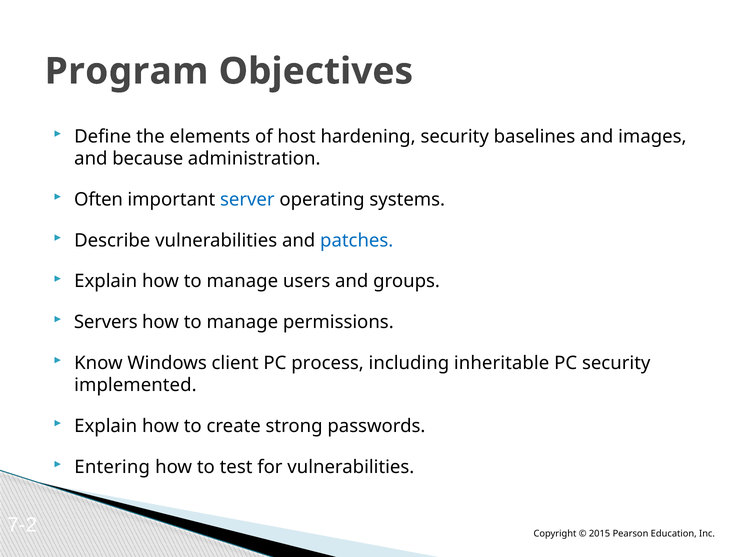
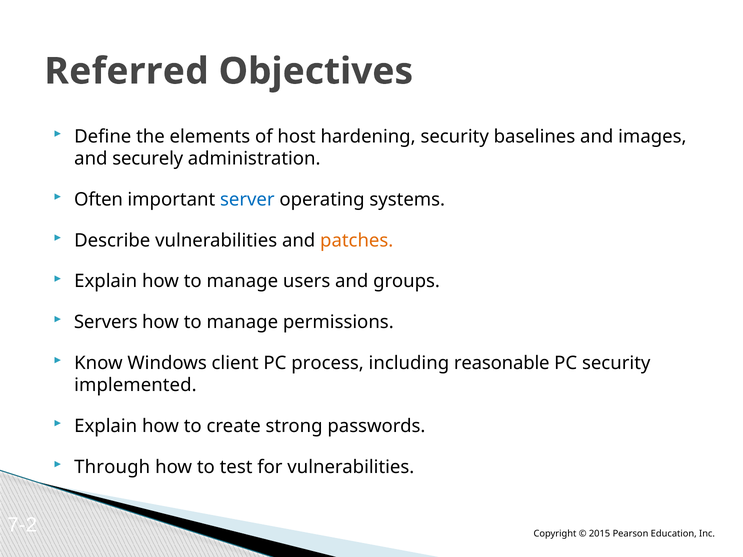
Program: Program -> Referred (127, 71)
because: because -> securely (148, 159)
patches colour: blue -> orange (357, 241)
inheritable: inheritable -> reasonable (502, 363)
Entering: Entering -> Through (112, 467)
